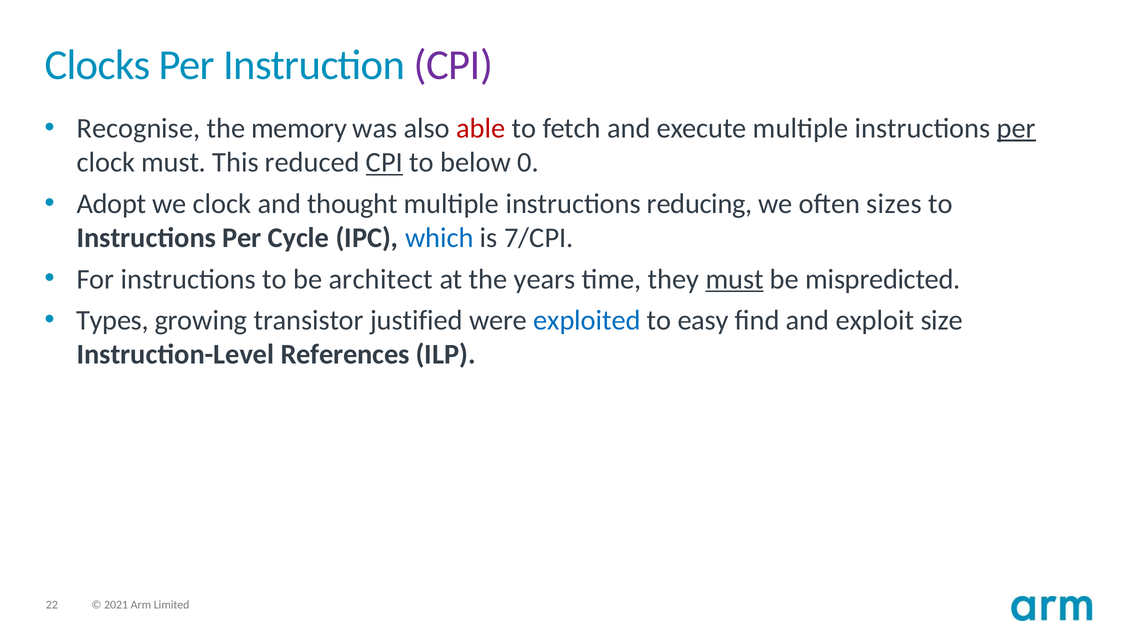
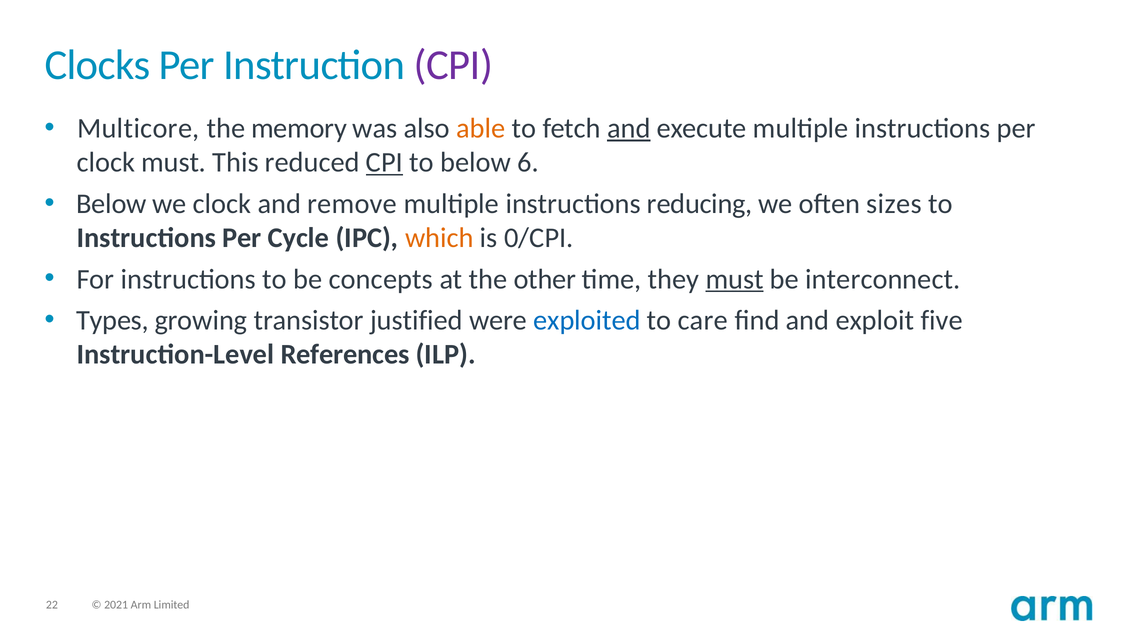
Recognise: Recognise -> Multicore (138, 128)
able colour: red -> orange (481, 128)
and underline: none -> present (629, 128)
per underline: present -> none (1016, 128)
0: 0 -> 6 (528, 162)
Adopt: Adopt -> Below (111, 204)
thought: thought -> remove (352, 204)
which colour: blue -> orange (439, 238)
7/CPI: 7/CPI -> 0/CPI (539, 238)
architect: architect -> concepts (381, 279)
years: years -> other (545, 279)
mispredicted: mispredicted -> interconnect (883, 279)
easy: easy -> care (703, 320)
size: size -> five (942, 320)
